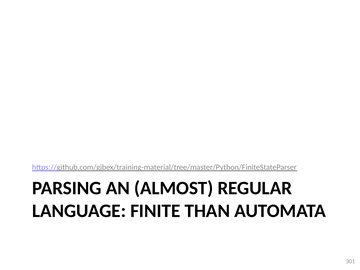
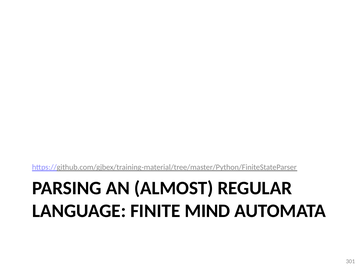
THAN: THAN -> MIND (207, 211)
